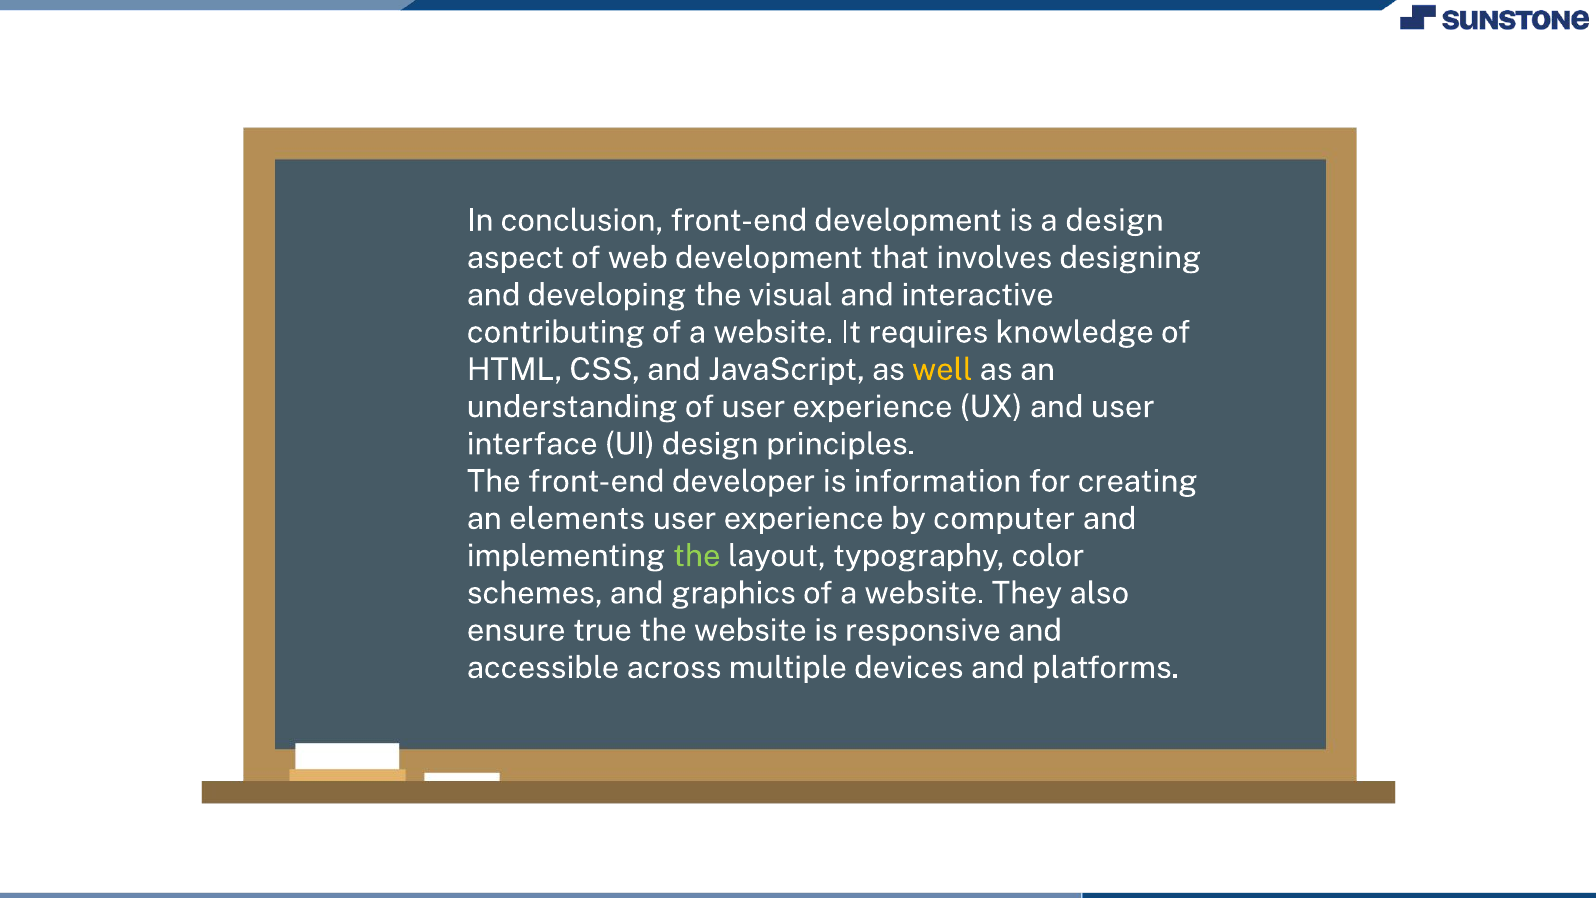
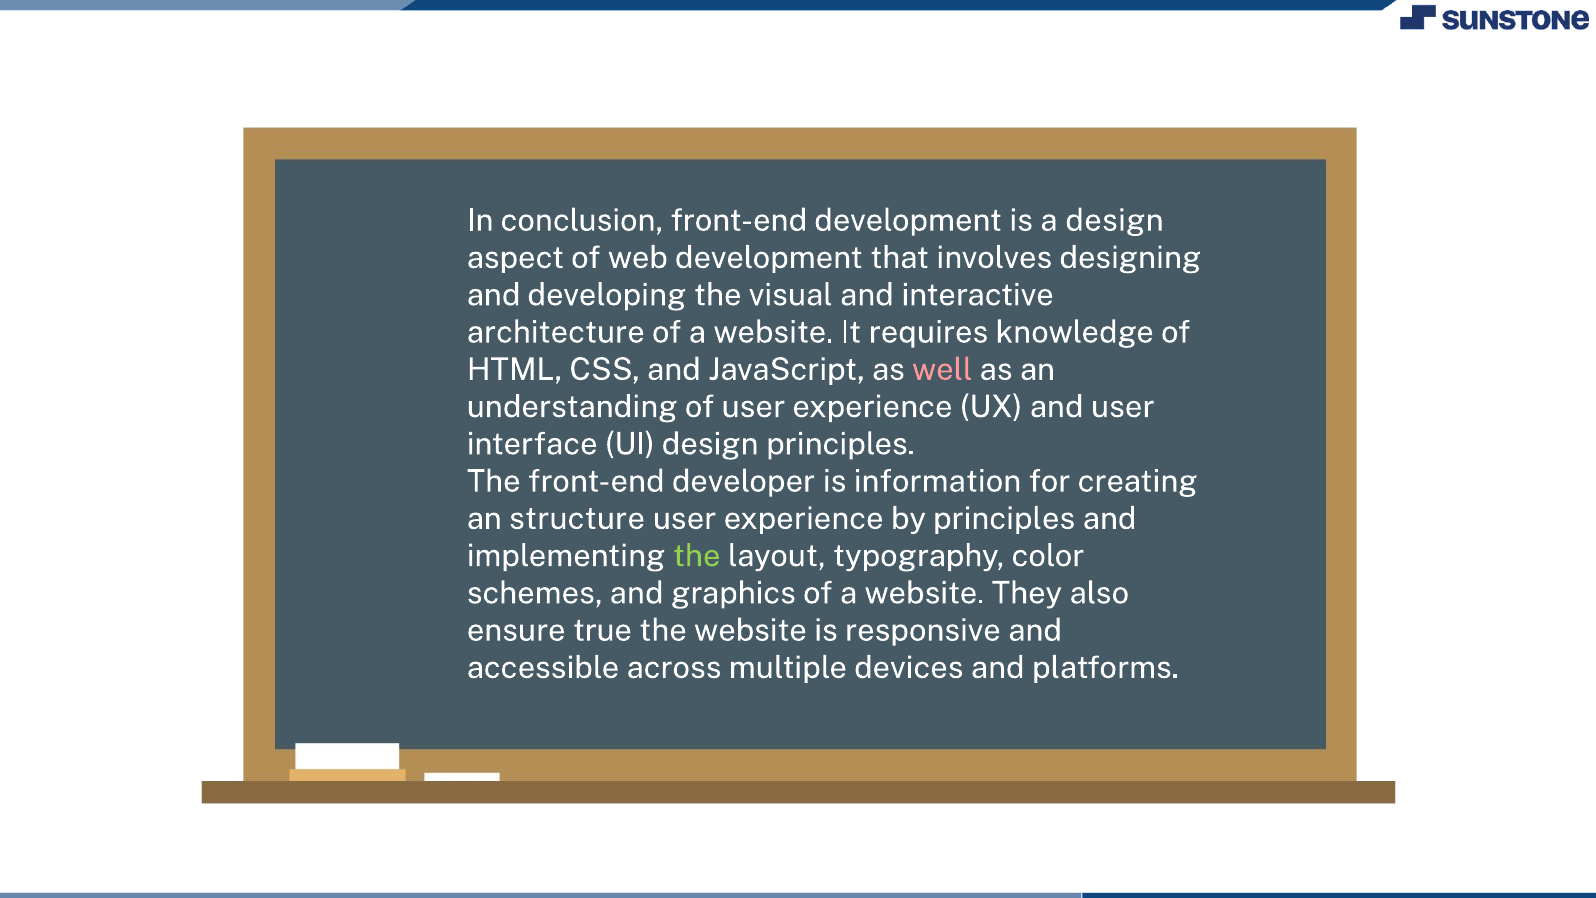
contributing: contributing -> architecture (556, 332)
well colour: yellow -> pink (942, 369)
elements: elements -> structure (577, 519)
by computer: computer -> principles (1004, 519)
